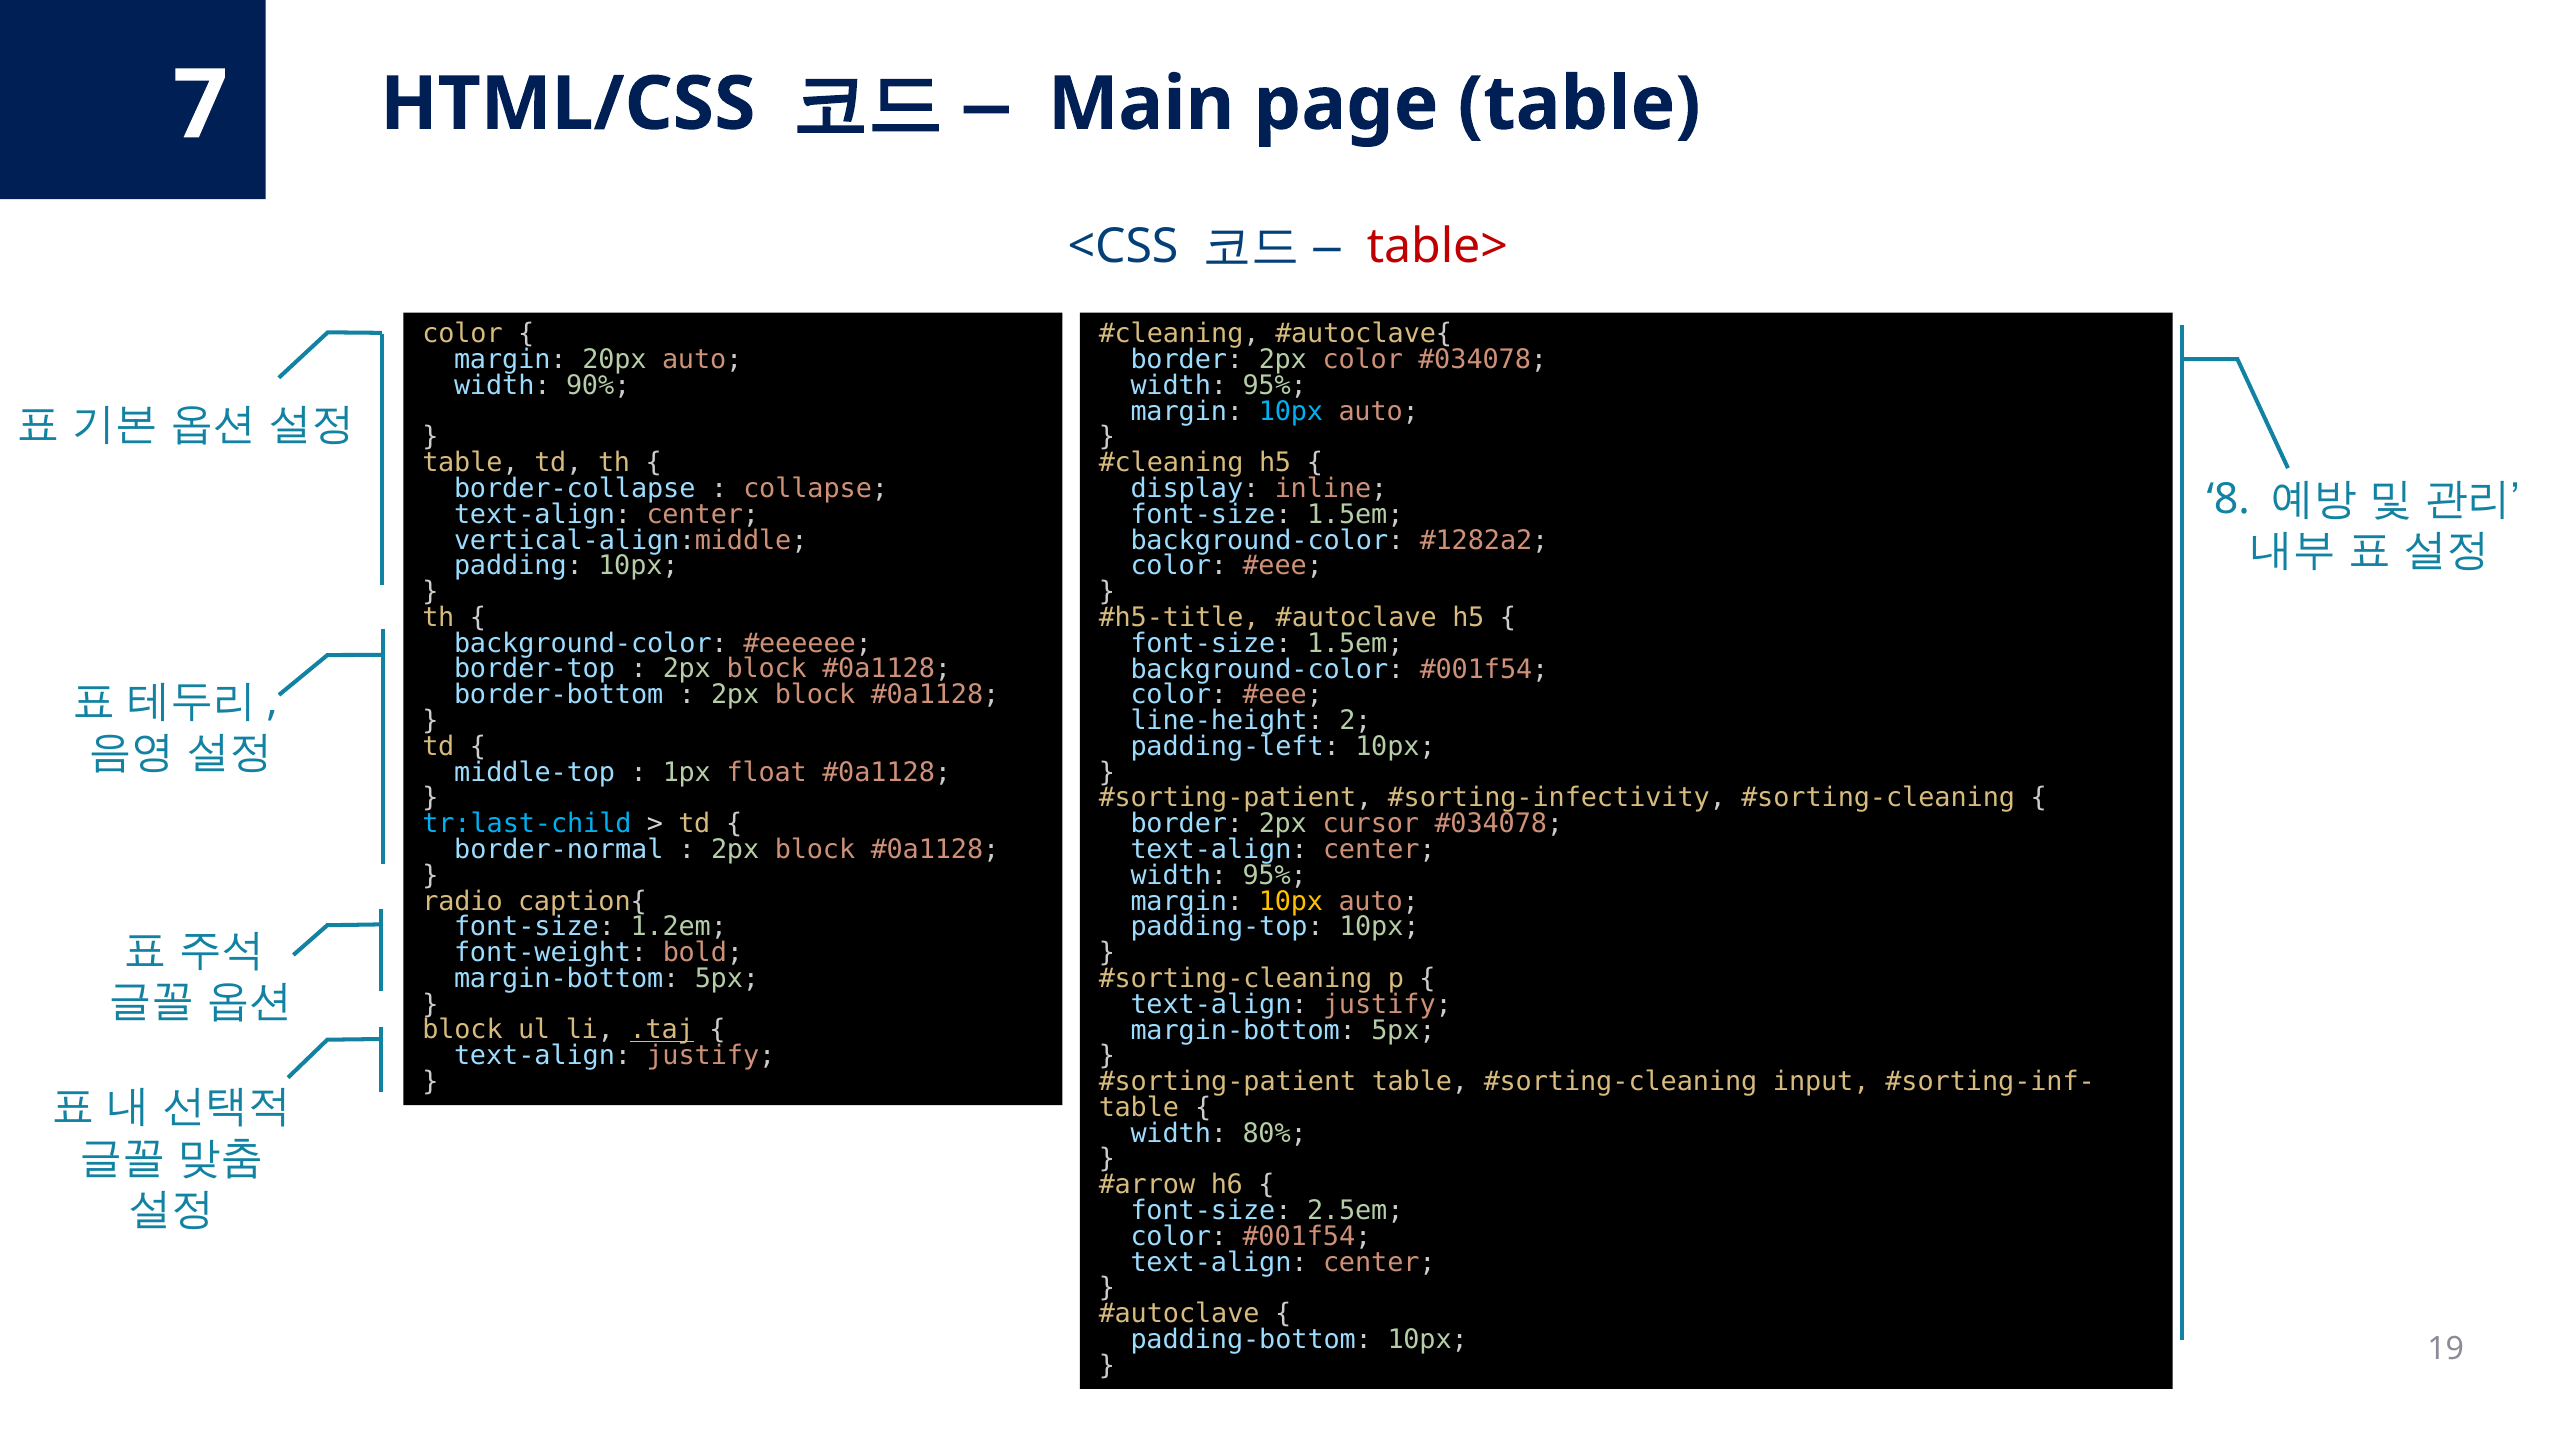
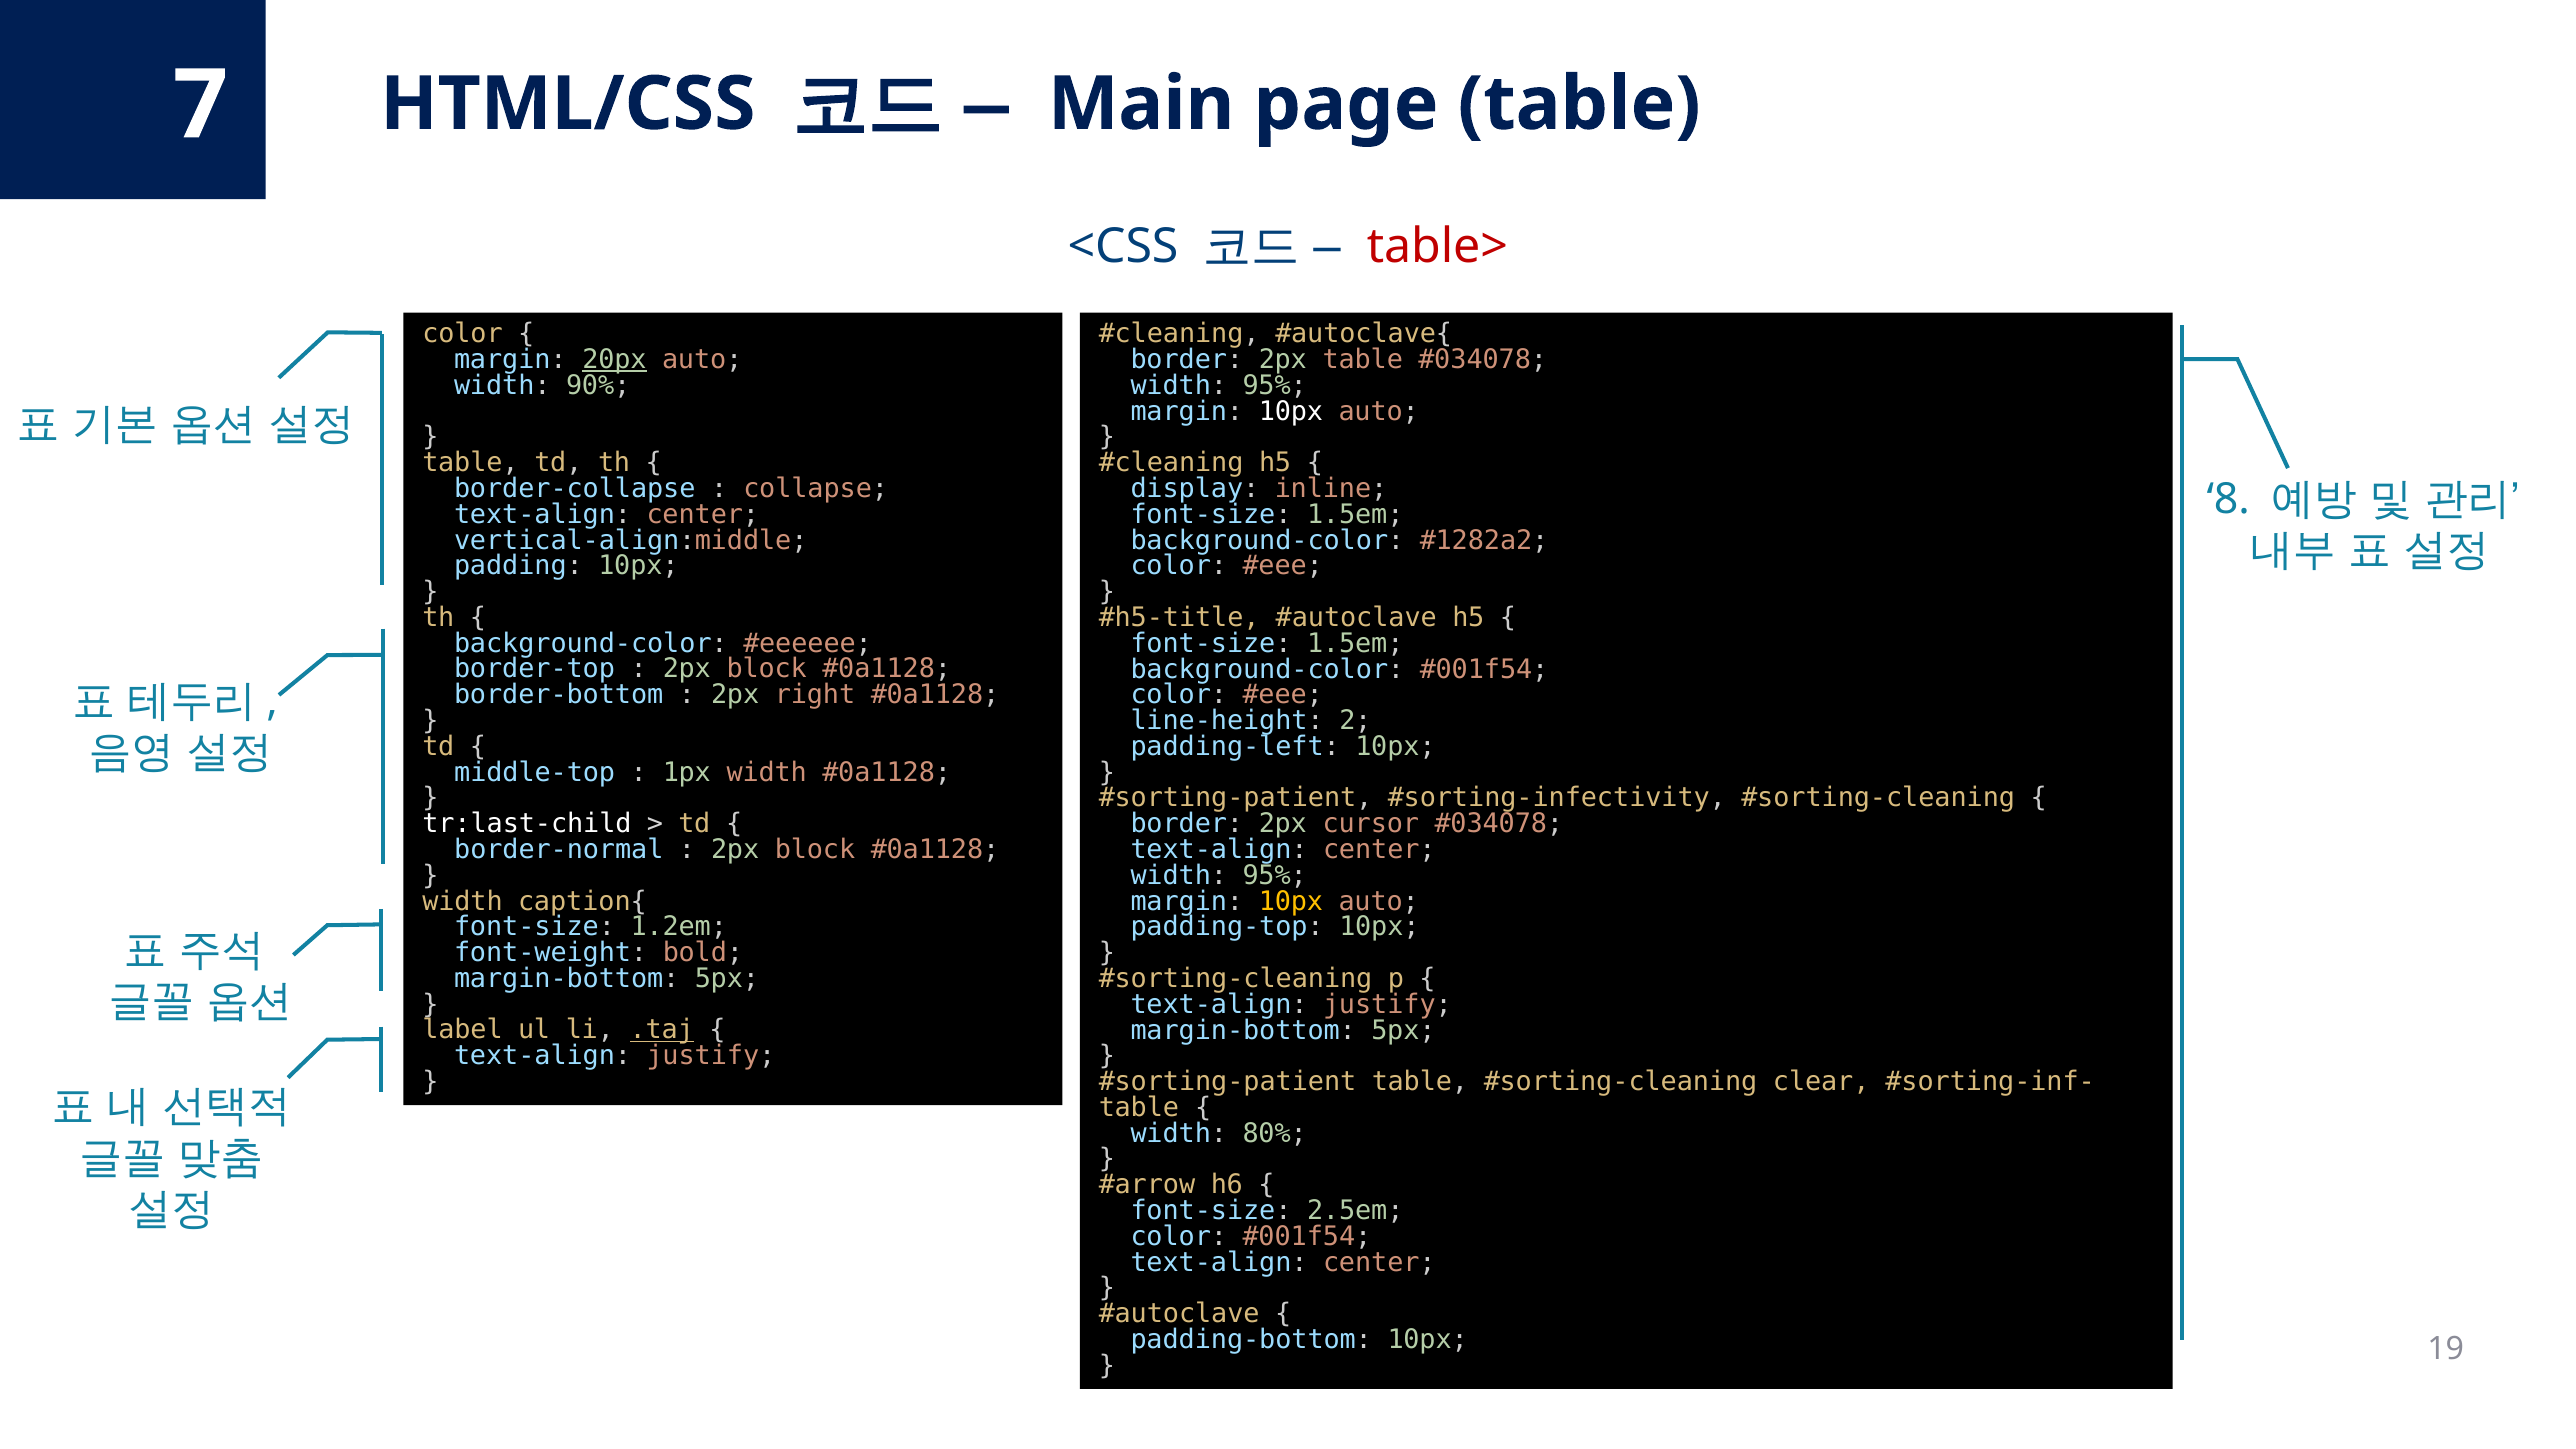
20px underline: none -> present (614, 360)
2px color: color -> table (1363, 360)
10px colour: light blue -> white (1291, 411)
block: block -> right (815, 695)
1px float: float -> width (767, 772)
tr:last-child colour: light blue -> white (527, 824)
radio: radio -> width (462, 901)
block: block -> label (462, 1030)
input: input -> clear (1821, 1082)
